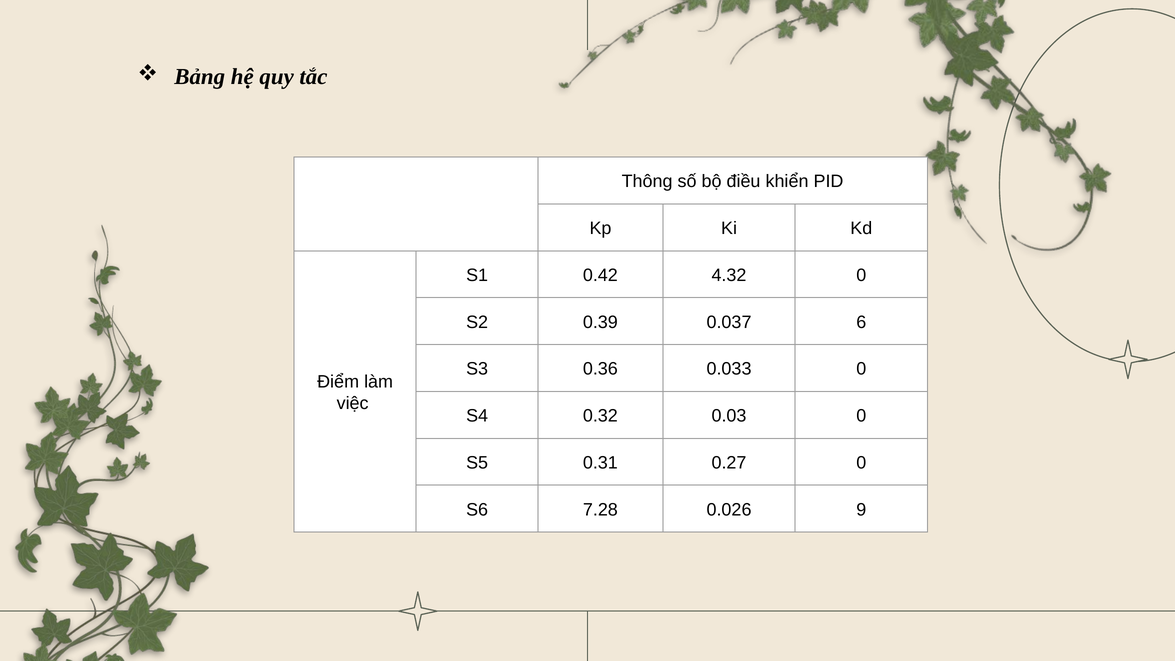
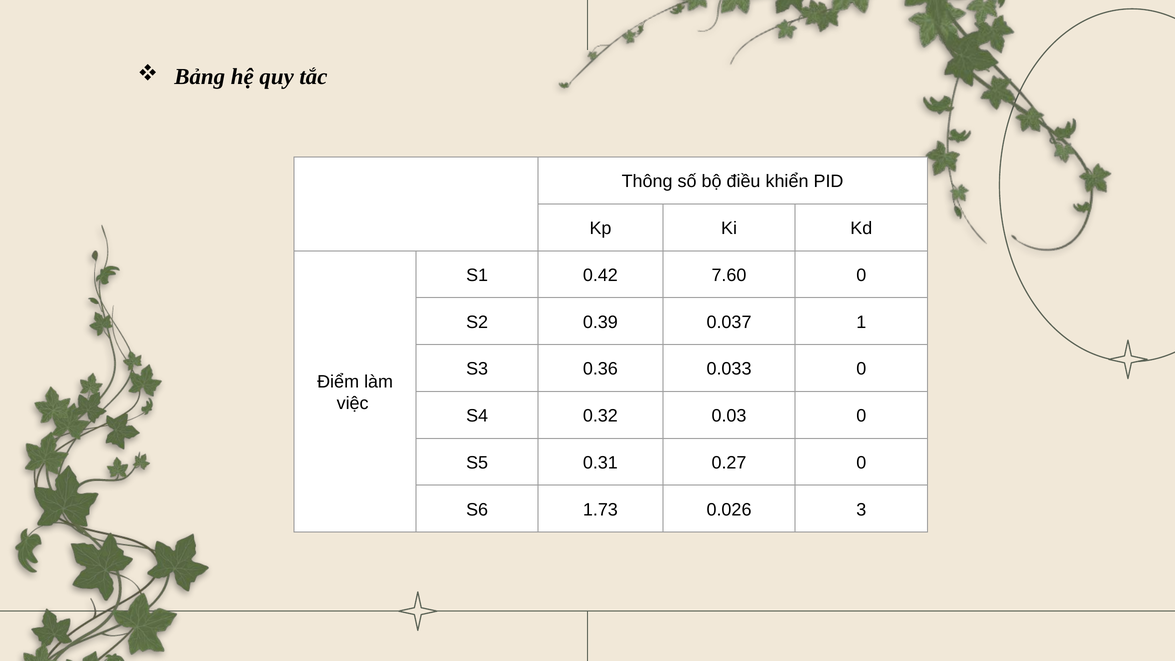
4.32: 4.32 -> 7.60 (729, 275)
6: 6 -> 1 (861, 322)
7.28: 7.28 -> 1.73 (600, 510)
9: 9 -> 3 (861, 510)
